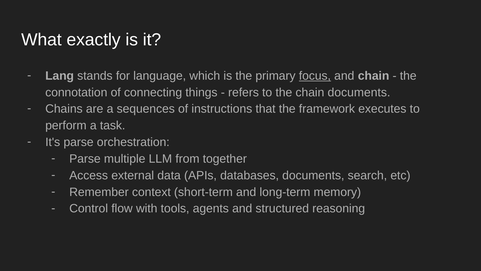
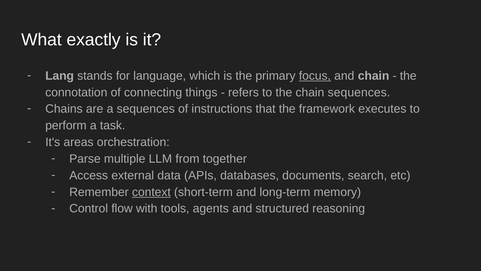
chain documents: documents -> sequences (359, 92)
It's parse: parse -> areas (79, 142)
context underline: none -> present (151, 192)
